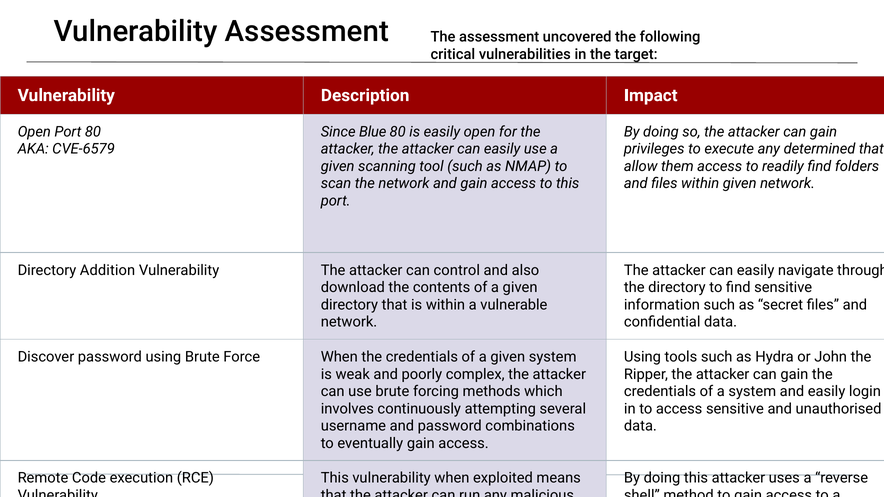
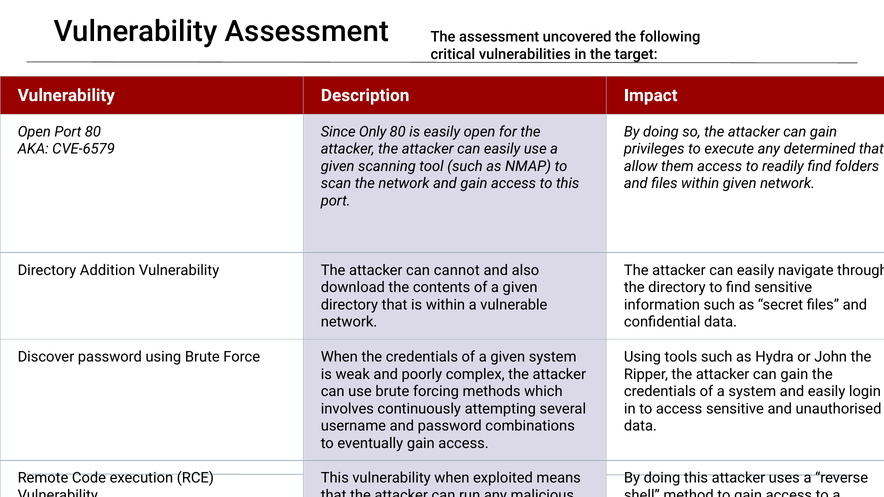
Blue: Blue -> Only (373, 132)
control: control -> cannot (457, 270)
